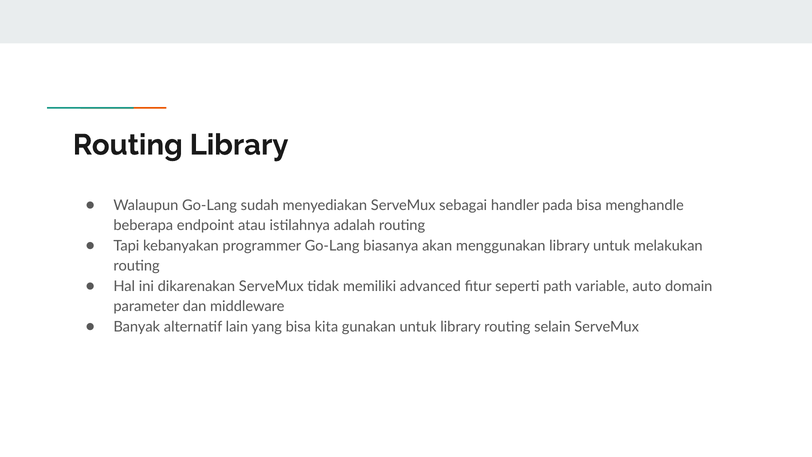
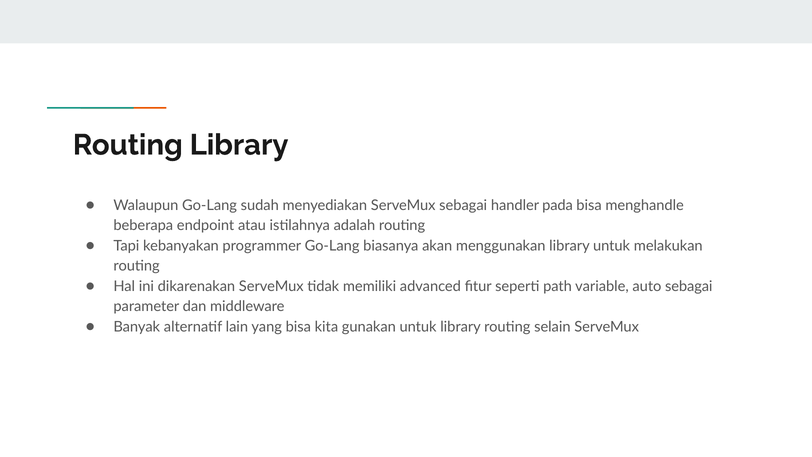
auto domain: domain -> sebagai (689, 286)
